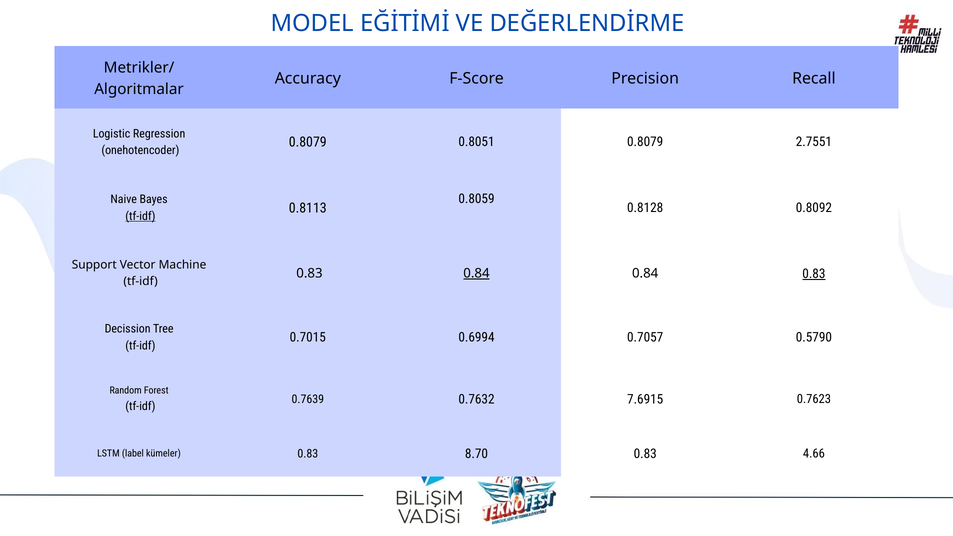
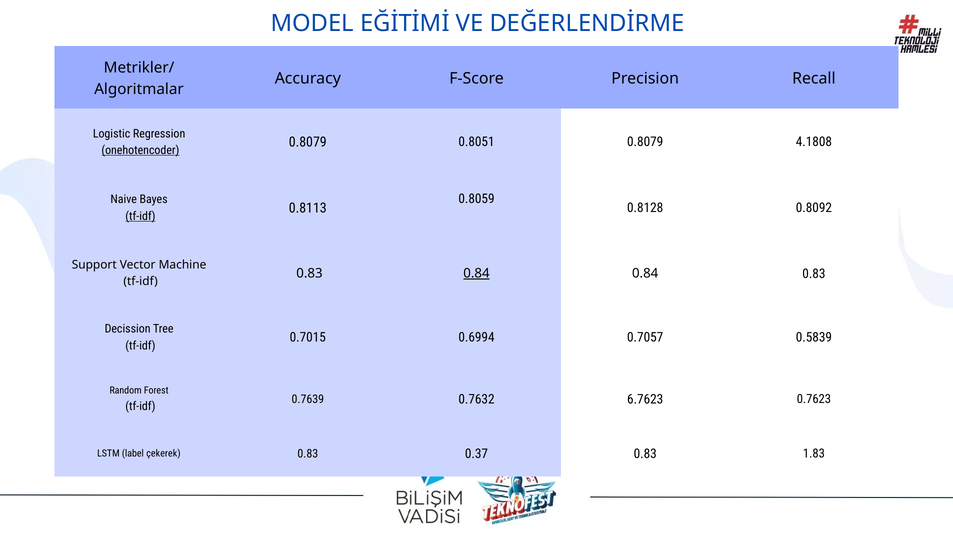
2.7551: 2.7551 -> 4.1808 (814, 142)
onehotencoder underline: none -> present (140, 150)
0.83 underline: present -> none (814, 274)
0.5790: 0.5790 -> 0.5839 (814, 338)
7.6915: 7.6915 -> 6.7623 (645, 399)
kümeler: kümeler -> çekerek (163, 454)
8.70: 8.70 -> 0.37 (476, 454)
4.66: 4.66 -> 1.83 (814, 454)
